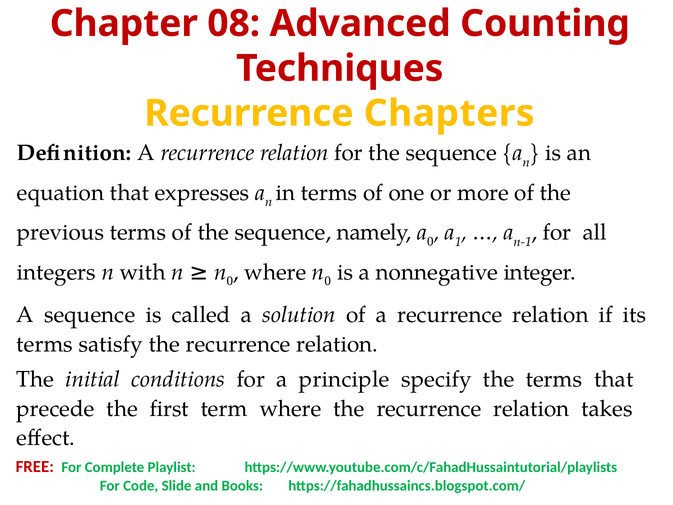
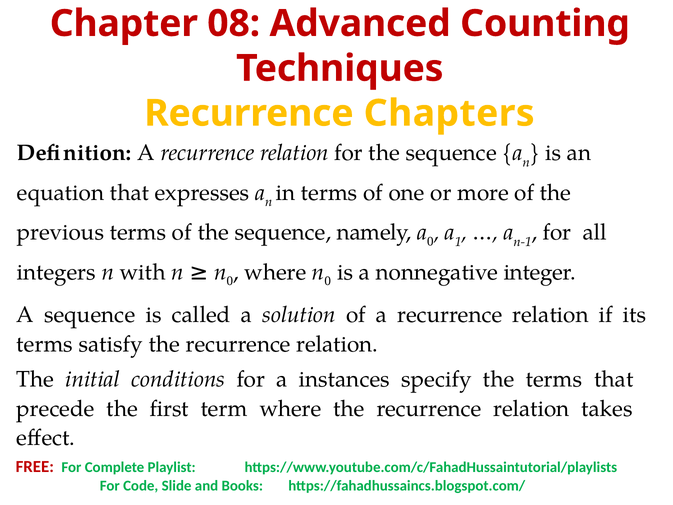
principle: principle -> instances (344, 379)
